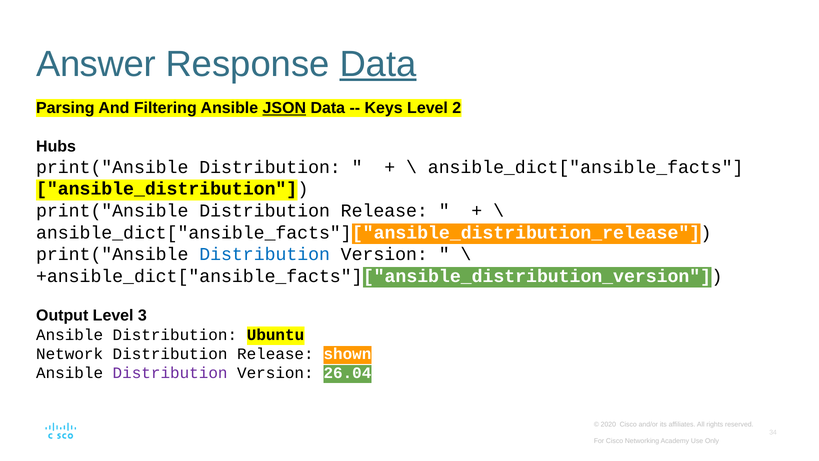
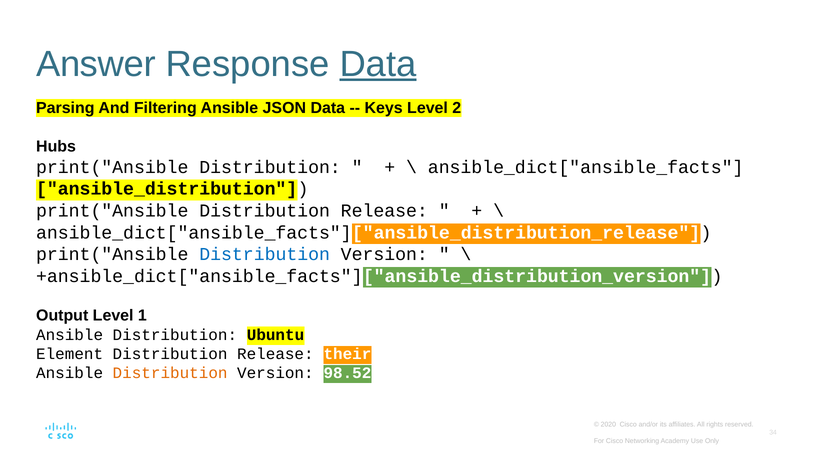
JSON underline: present -> none (284, 108)
3: 3 -> 1 (142, 315)
Network: Network -> Element (70, 354)
shown: shown -> their (347, 354)
Distribution colour: purple -> orange (170, 373)
26.04: 26.04 -> 98.52 (347, 373)
